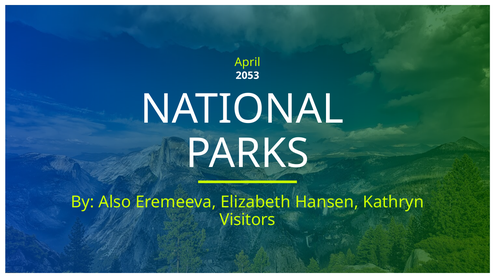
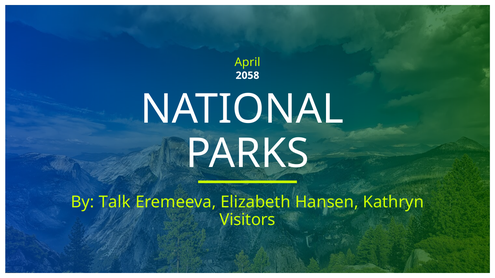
2053: 2053 -> 2058 (247, 76)
Also: Also -> Talk (115, 202)
